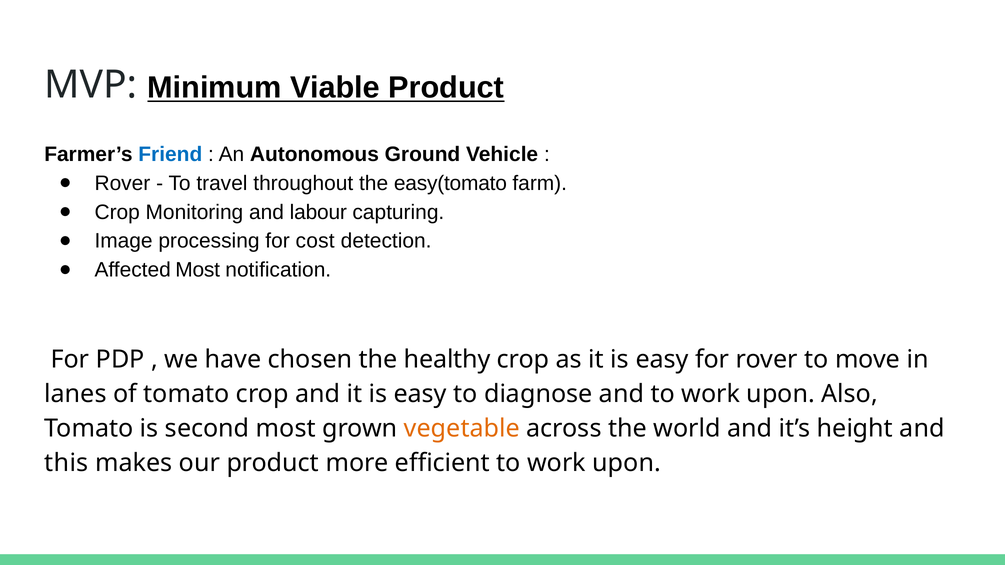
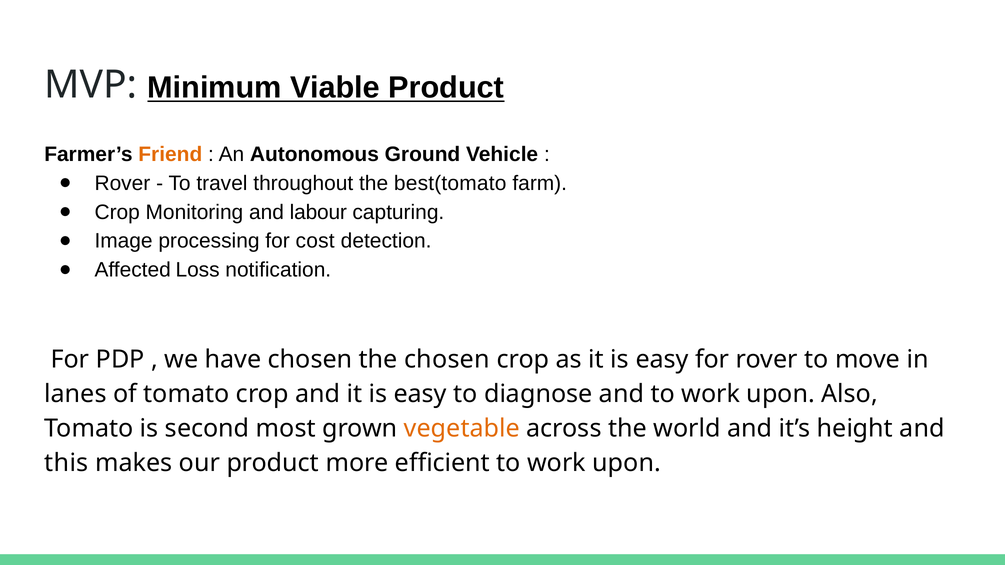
Friend colour: blue -> orange (170, 154)
easy(tomato: easy(tomato -> best(tomato (450, 183)
Affected Most: Most -> Loss (198, 270)
the healthy: healthy -> chosen (447, 359)
